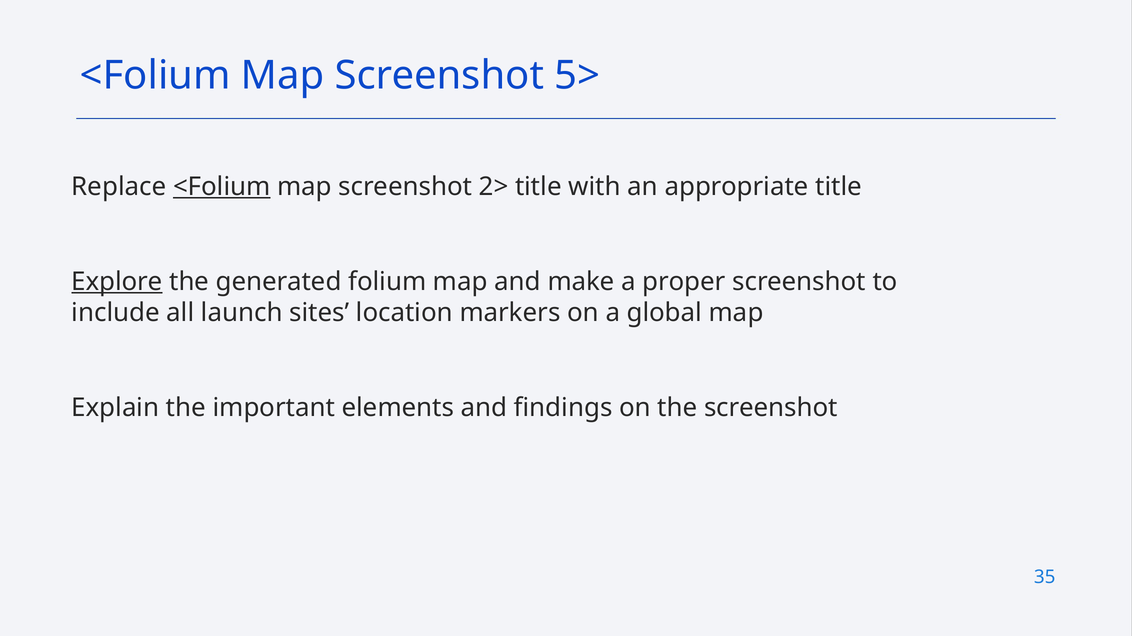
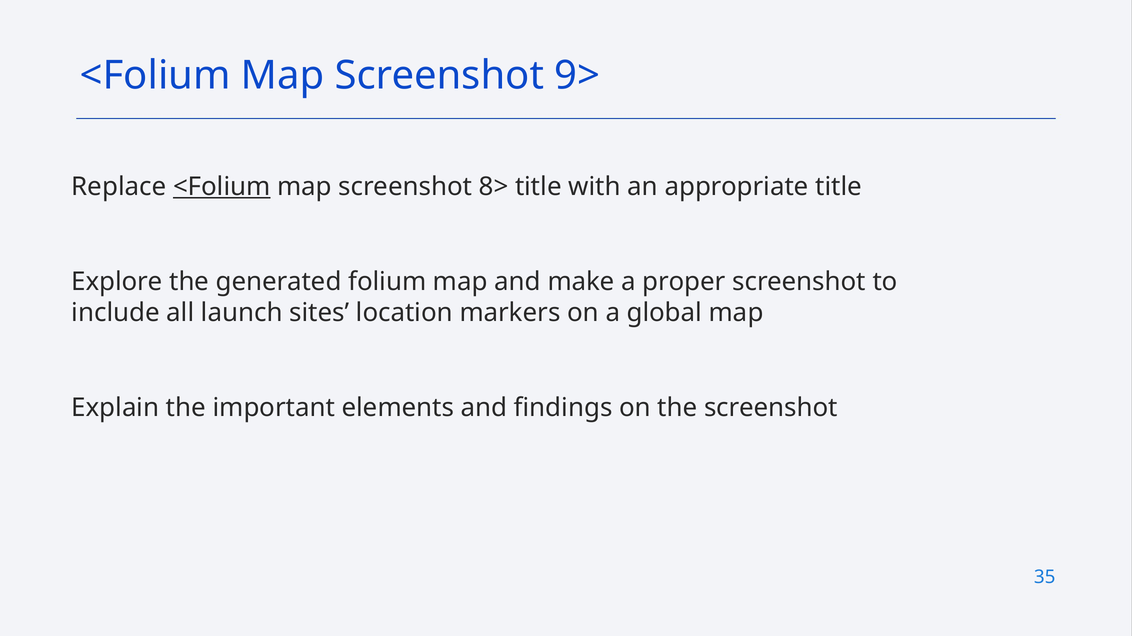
5>: 5> -> 9> (577, 76)
2>: 2> -> 8> (494, 187)
Explore underline: present -> none (117, 282)
